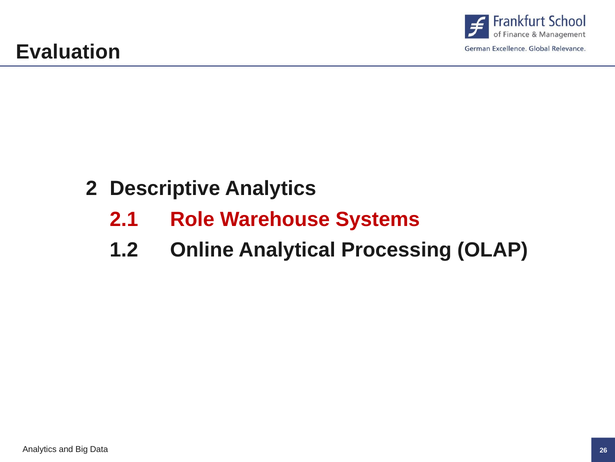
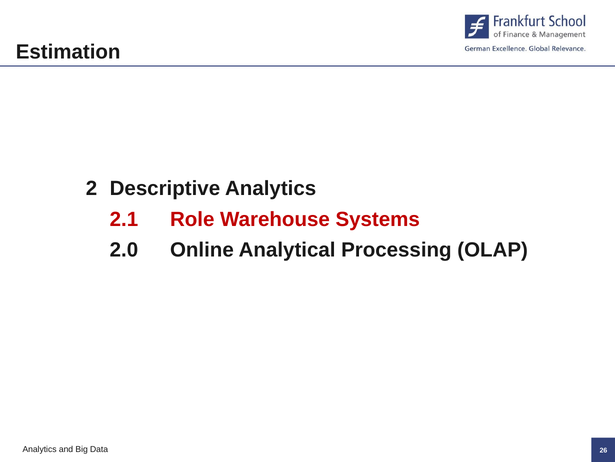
Evaluation: Evaluation -> Estimation (68, 52)
1.2: 1.2 -> 2.0 (124, 250)
